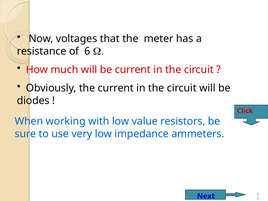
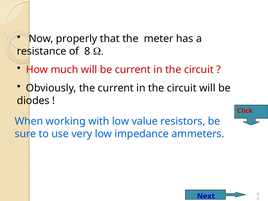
voltages: voltages -> properly (77, 39)
of 6: 6 -> 8 (87, 51)
